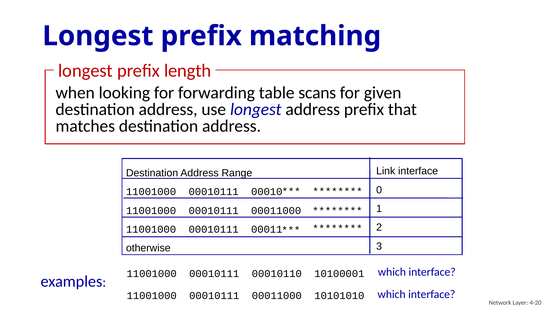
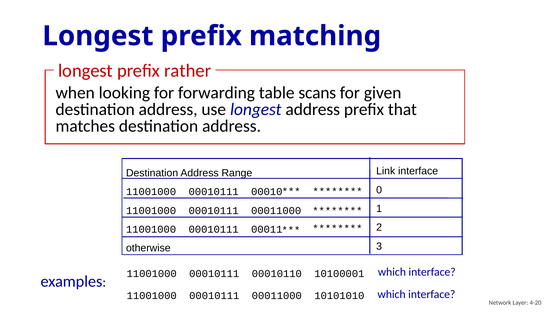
length: length -> rather (188, 71)
